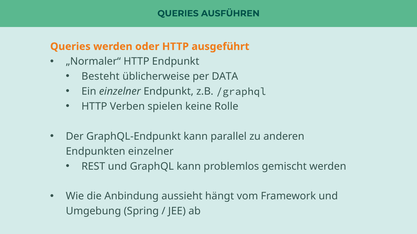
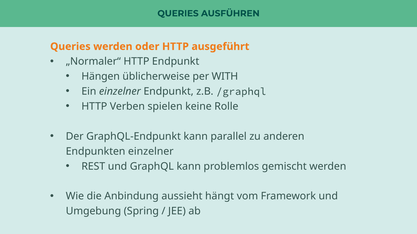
Besteht: Besteht -> Hängen (101, 77)
DATA: DATA -> WITH (225, 77)
